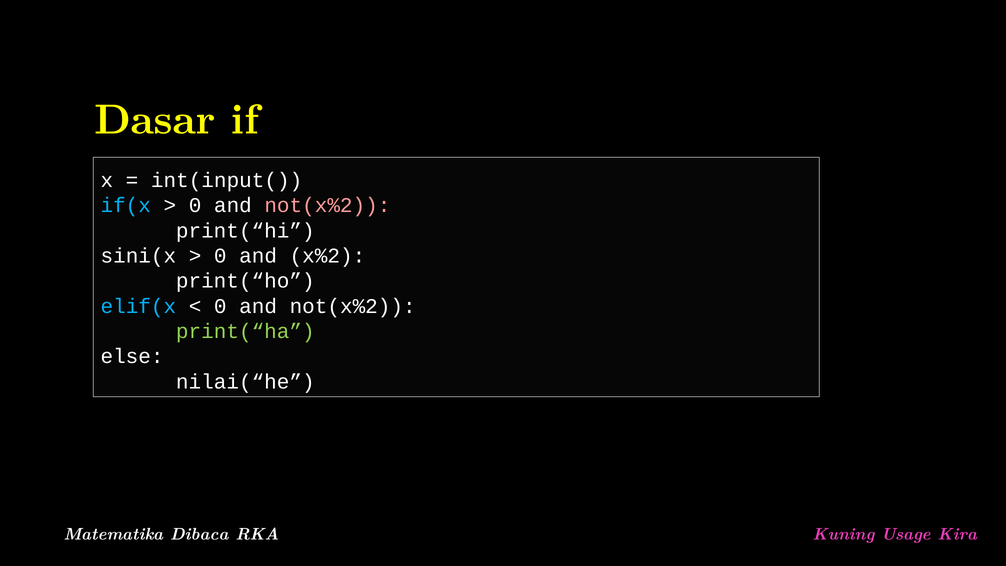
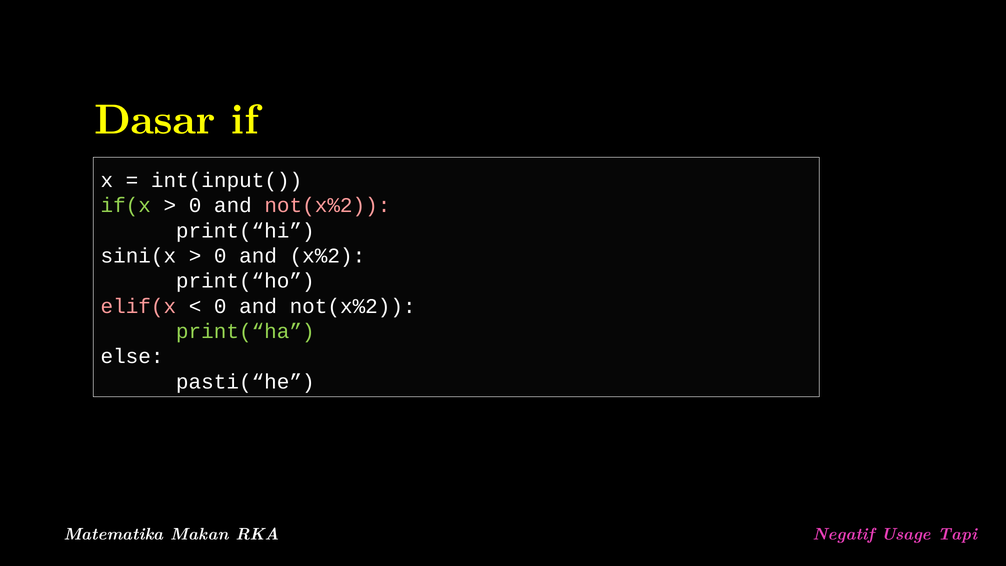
if(x colour: light blue -> light green (126, 205)
elif(x colour: light blue -> pink (138, 306)
nilai(“he: nilai(“he -> pasti(“he (245, 382)
Dibaca: Dibaca -> Makan (199, 534)
Kuning: Kuning -> Negatif (844, 534)
Kira: Kira -> Tapi (958, 534)
